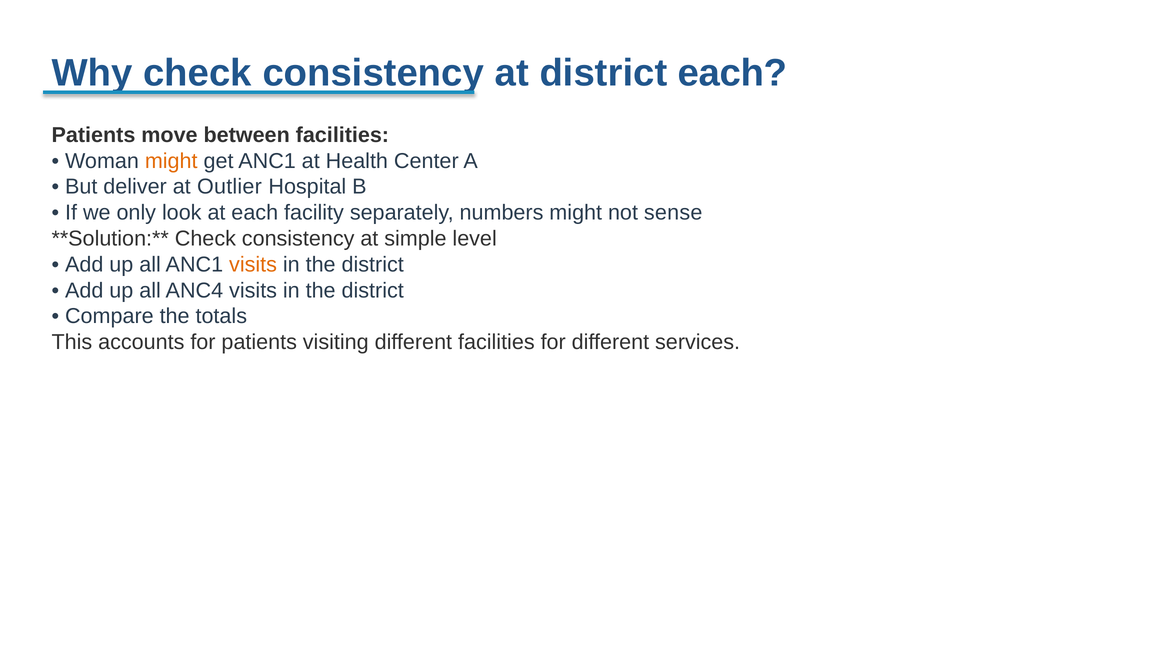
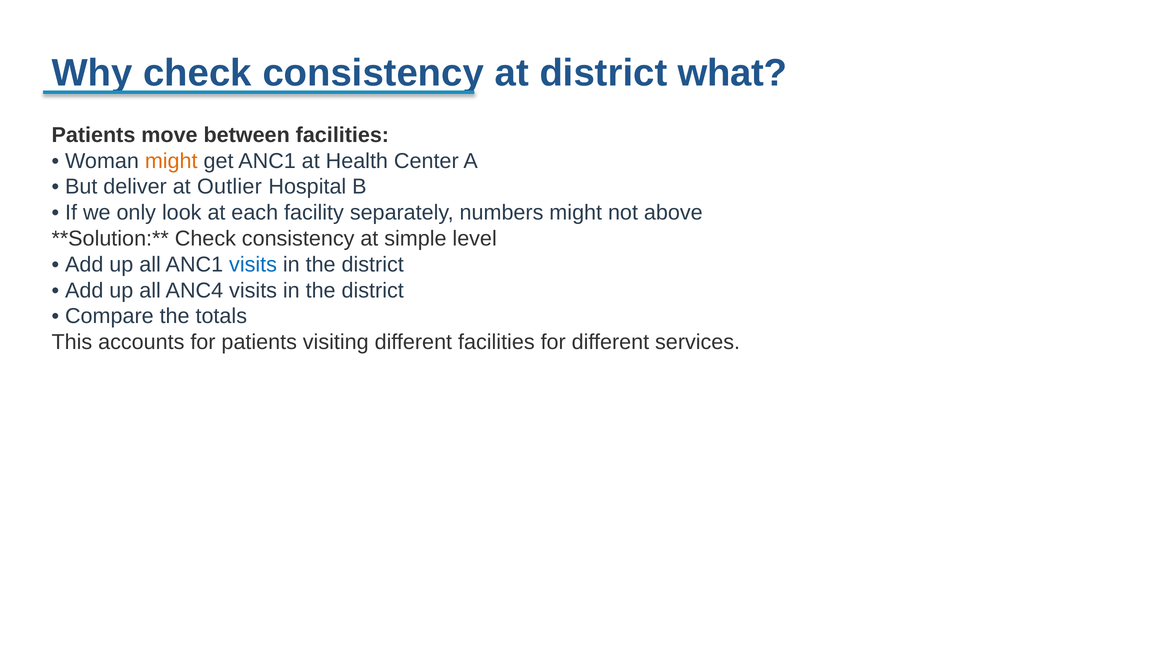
district each: each -> what (732, 73)
sense: sense -> above (673, 213)
visits colour: orange -> blue (253, 264)
